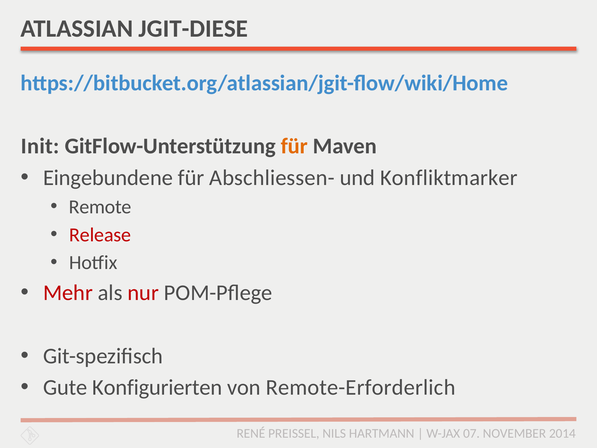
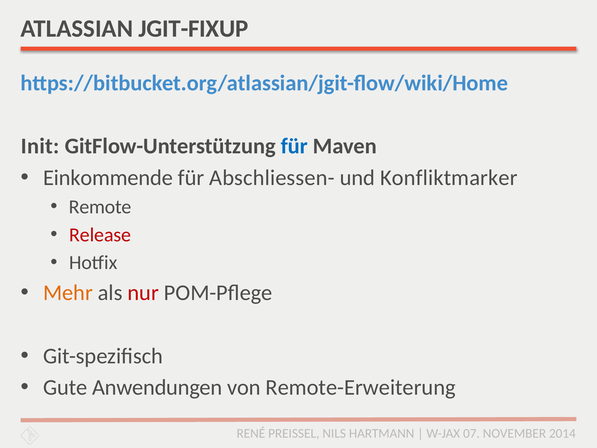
JGIT-DIESE: JGIT-DIESE -> JGIT-FIXUP (193, 29)
für colour: orange -> blue (294, 146)
Eingebundene: Eingebundene -> Einkommende (108, 178)
Mehr colour: red -> orange (68, 293)
Konfigurierten: Konfigurierten -> Anwendungen (157, 387)
Remote-Erforderlich: Remote-Erforderlich -> Remote-Erweiterung (361, 387)
